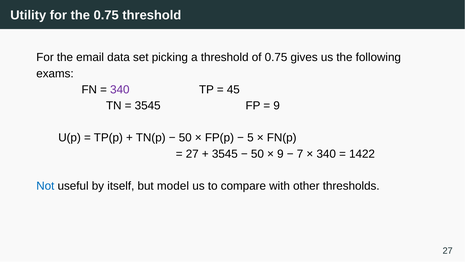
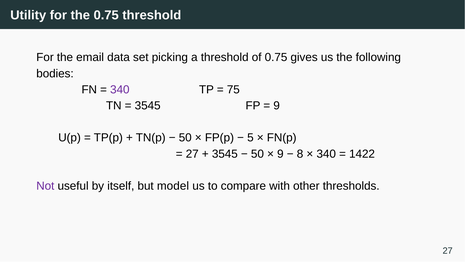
exams: exams -> bodies (55, 73)
45: 45 -> 75 (233, 89)
7: 7 -> 8 (300, 154)
Not colour: blue -> purple (45, 186)
